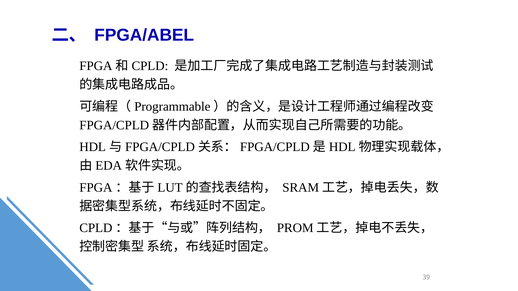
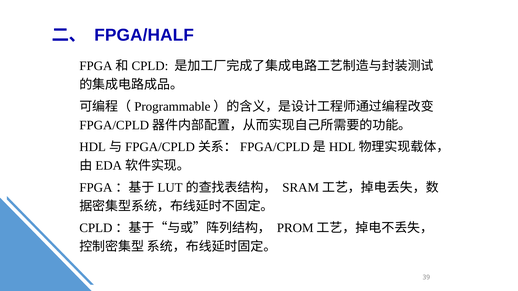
FPGA/ABEL: FPGA/ABEL -> FPGA/HALF (144, 35)
